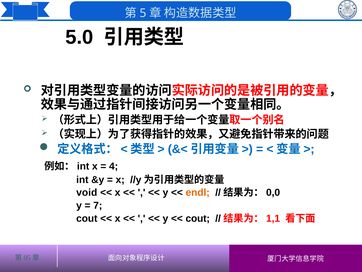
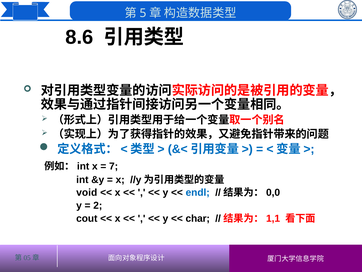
5.0: 5.0 -> 8.6 (79, 37)
4: 4 -> 7 (114, 166)
endl colour: orange -> blue (198, 192)
7: 7 -> 2 (98, 205)
cout: cout -> char (198, 218)
